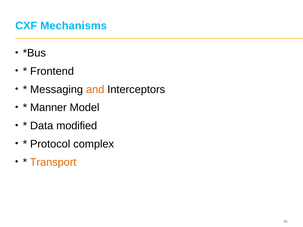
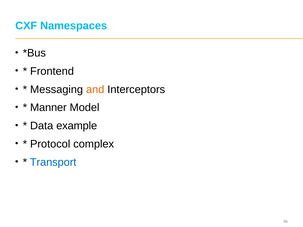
Mechanisms: Mechanisms -> Namespaces (74, 26)
modified: modified -> example (77, 126)
Transport colour: orange -> blue (53, 162)
